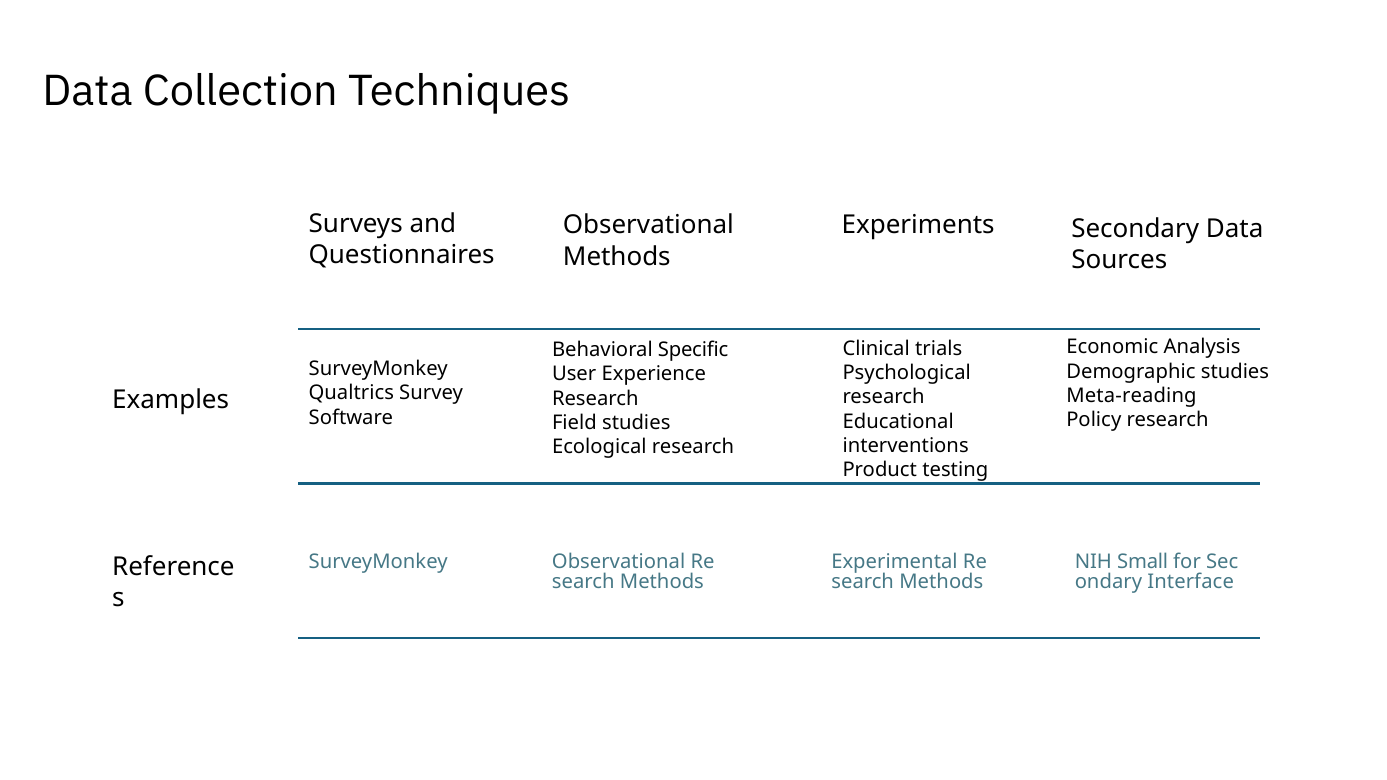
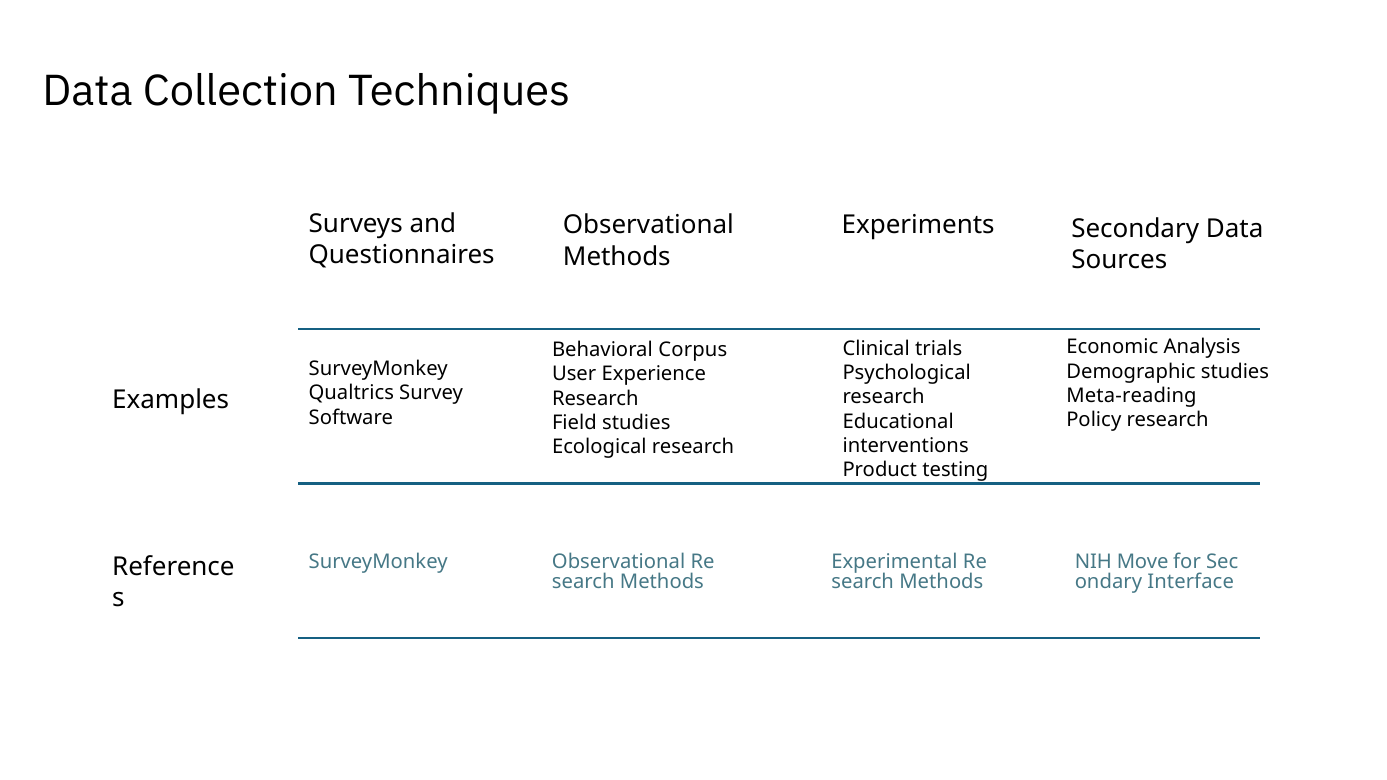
Specific: Specific -> Corpus (693, 350)
Small: Small -> Move (1143, 562)
